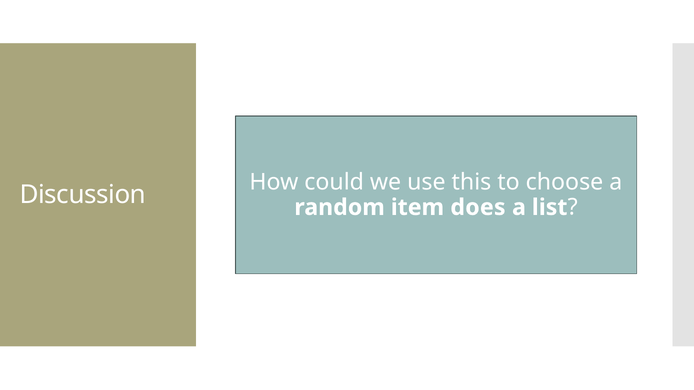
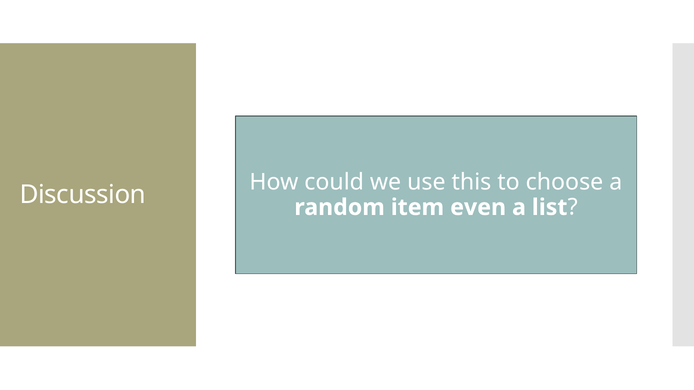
does: does -> even (478, 208)
